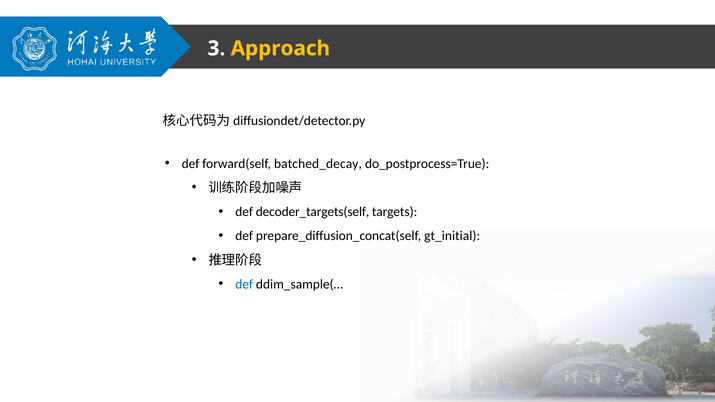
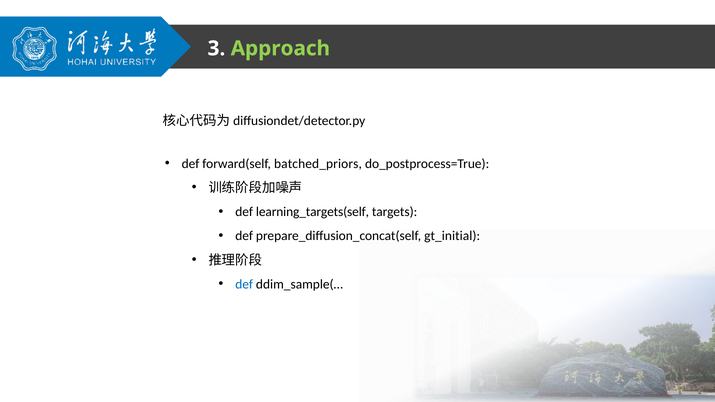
Approach colour: yellow -> light green (280, 48)
batched_decay: batched_decay -> batched_priors (318, 164)
decoder_targets(self: decoder_targets(self -> learning_targets(self (313, 212)
